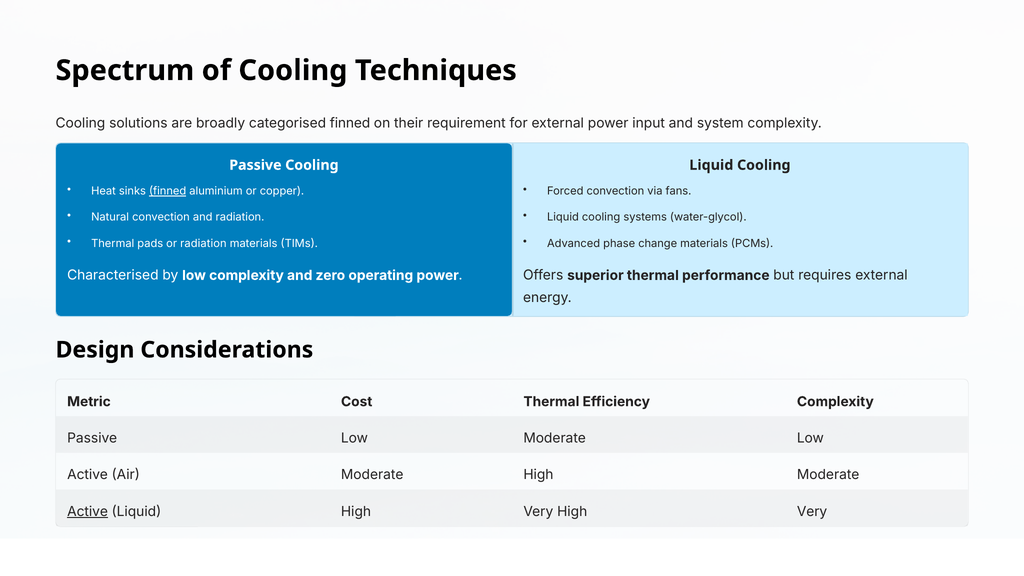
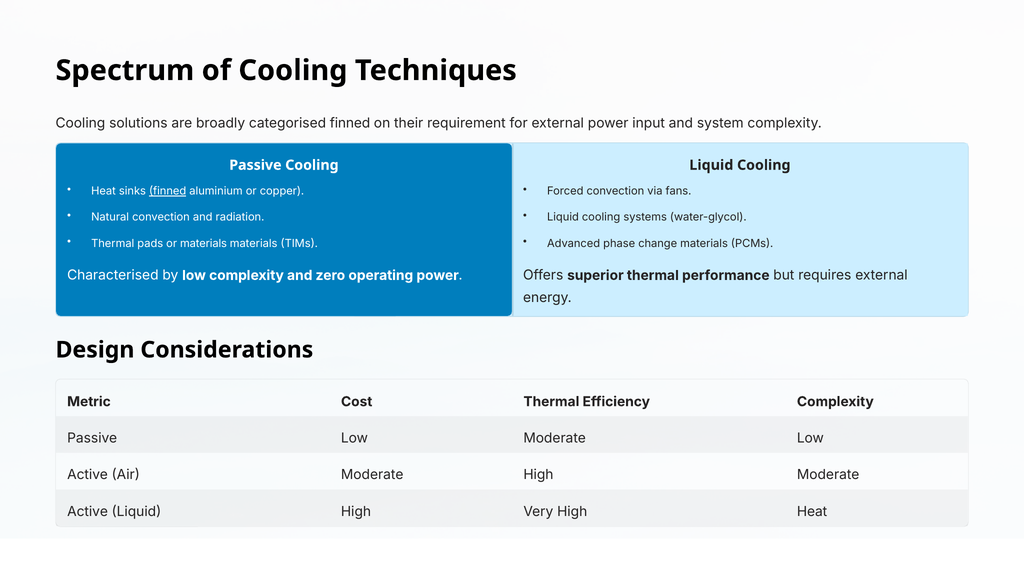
or radiation: radiation -> materials (204, 243)
Active underline: present -> none (88, 512)
Very High Very: Very -> Heat (812, 512)
